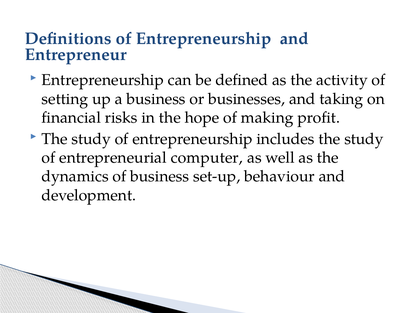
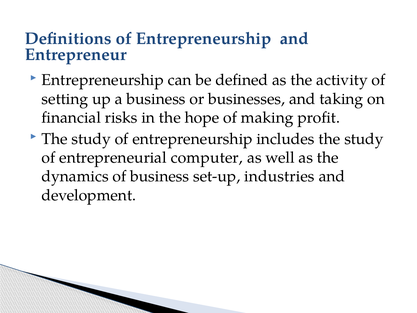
behaviour: behaviour -> industries (279, 176)
